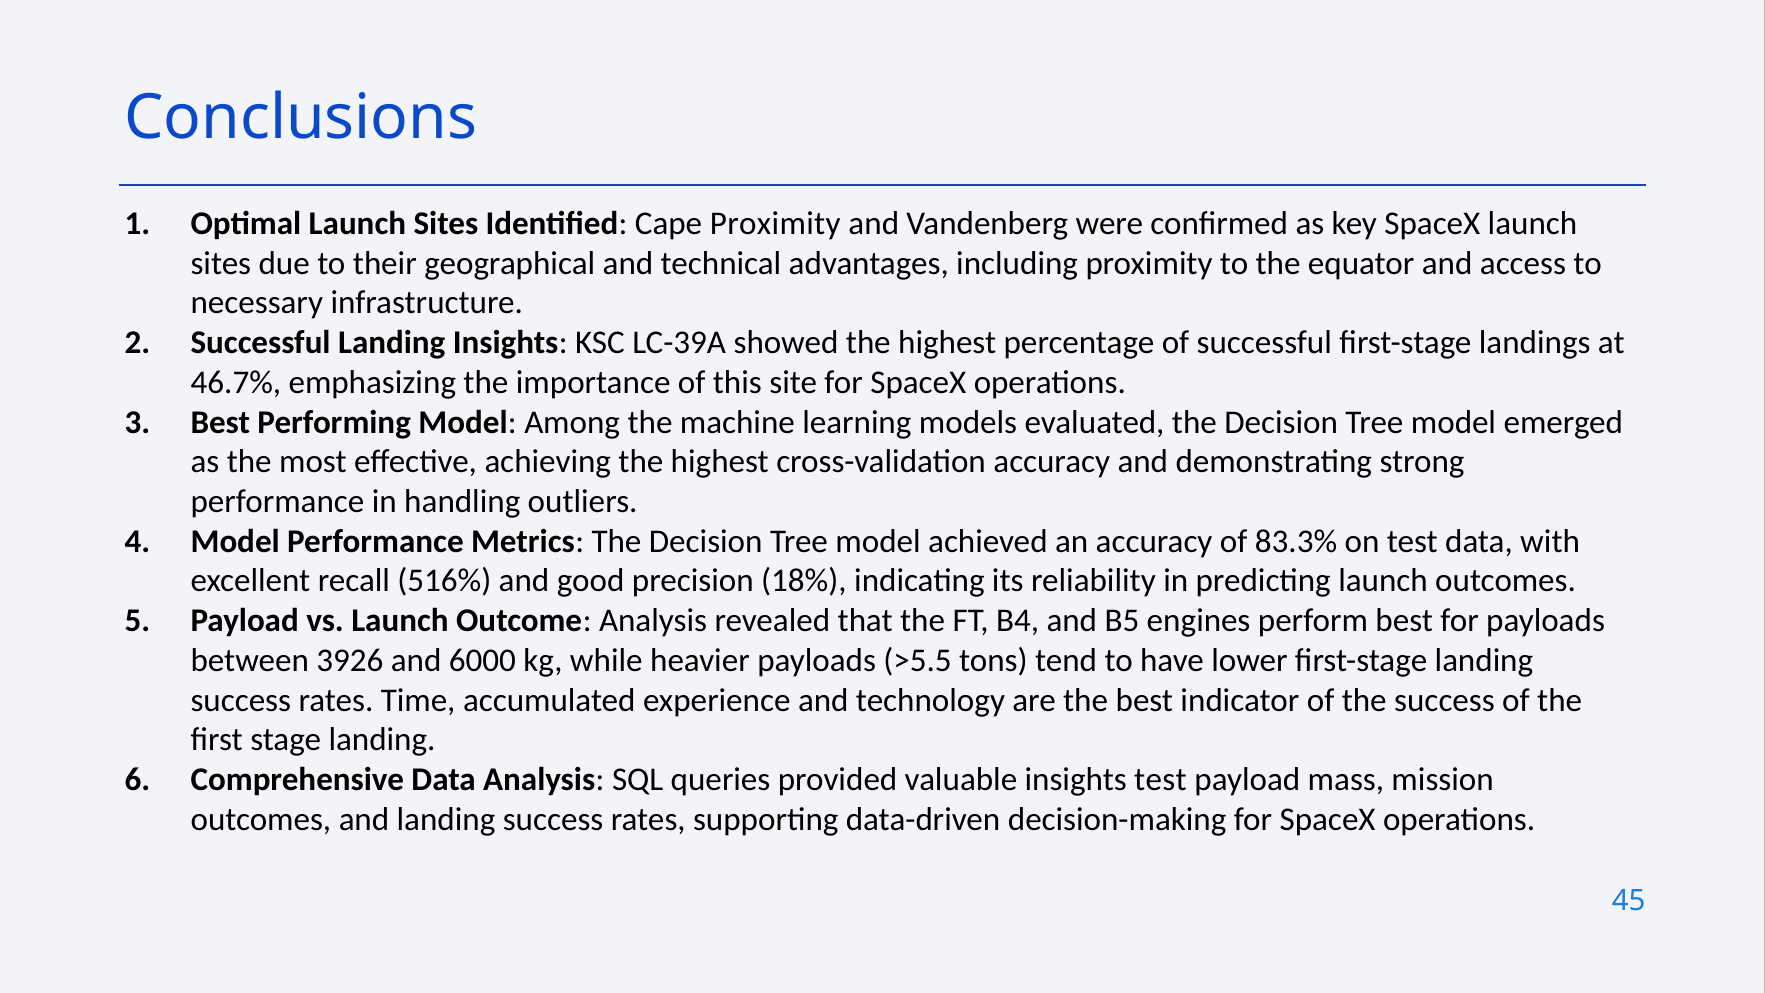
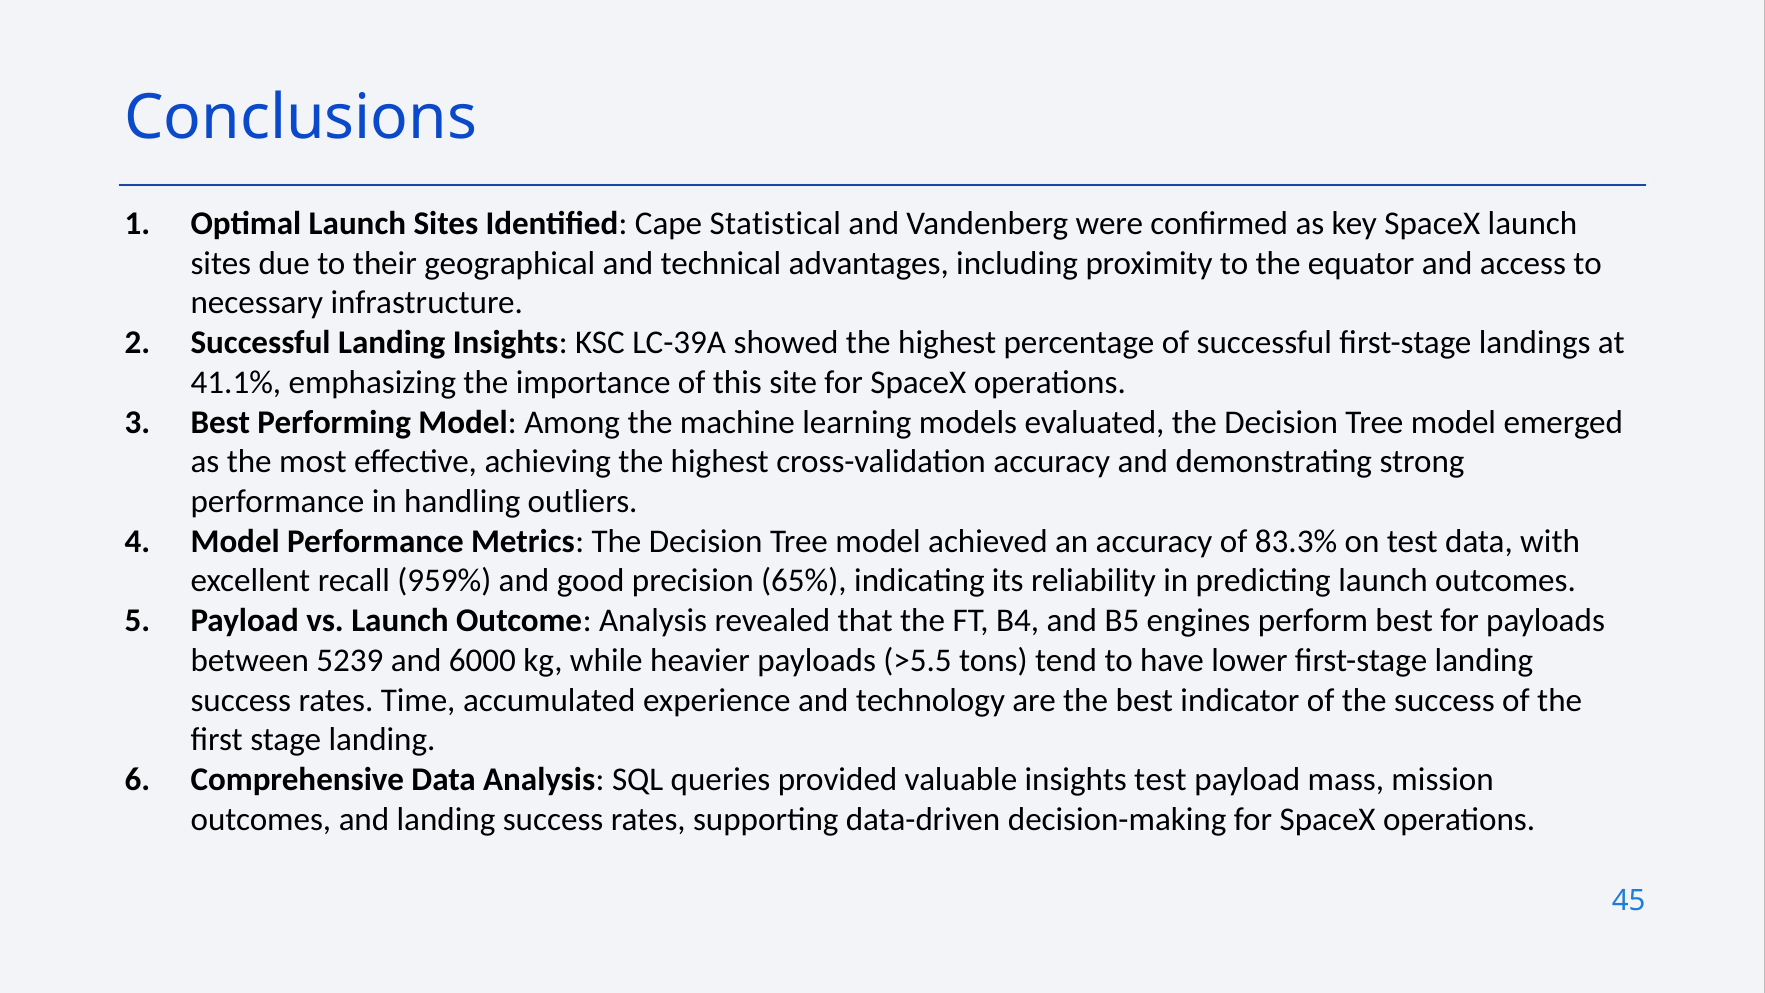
Cape Proximity: Proximity -> Statistical (775, 223)
46.7%: 46.7% -> 41.1% (236, 382)
516%: 516% -> 959% (444, 581)
18%: 18% -> 65% (804, 581)
3926: 3926 -> 5239 (350, 660)
